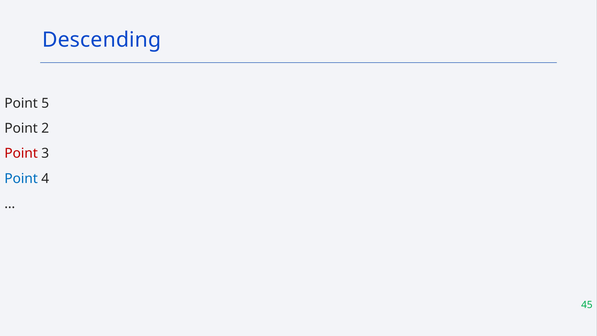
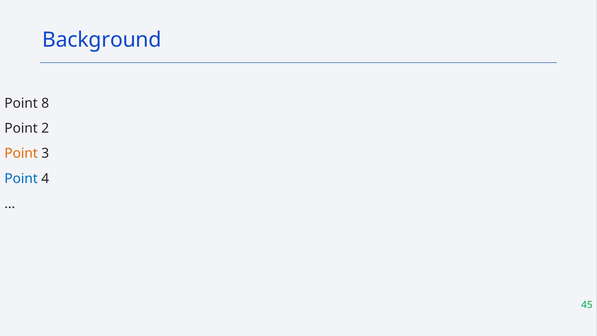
Descending: Descending -> Background (102, 40)
5: 5 -> 8 (45, 103)
Point colour: red -> orange (21, 153)
